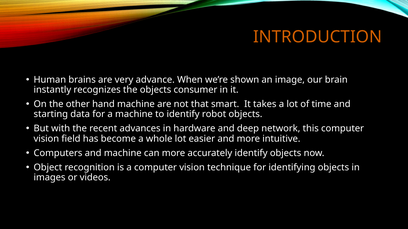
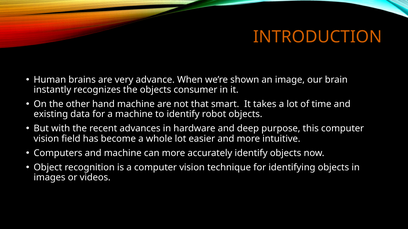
starting: starting -> existing (51, 114)
network: network -> purpose (281, 129)
